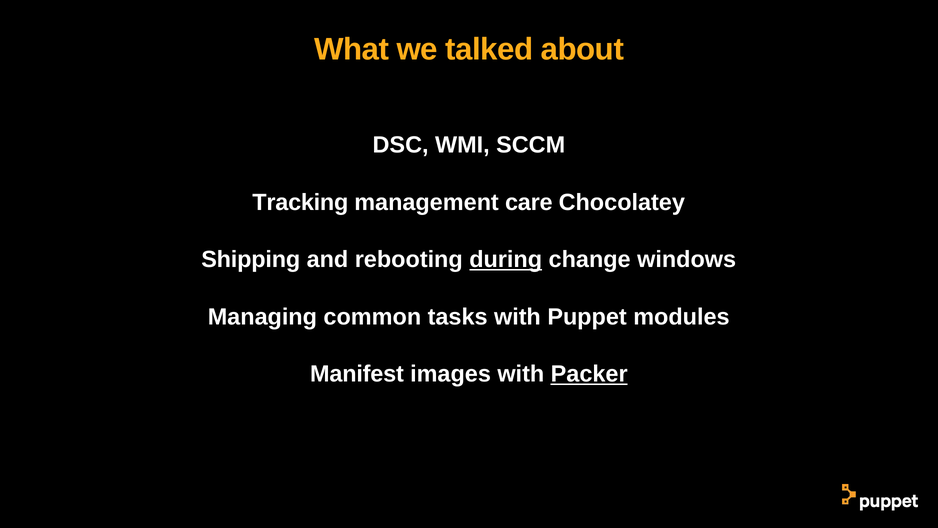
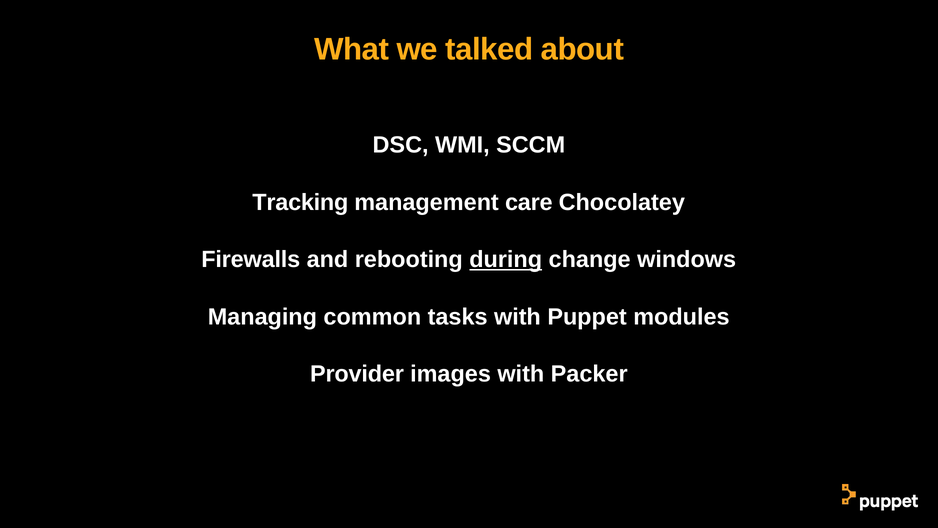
Shipping: Shipping -> Firewalls (251, 259)
Manifest: Manifest -> Provider (357, 374)
Packer underline: present -> none (589, 374)
